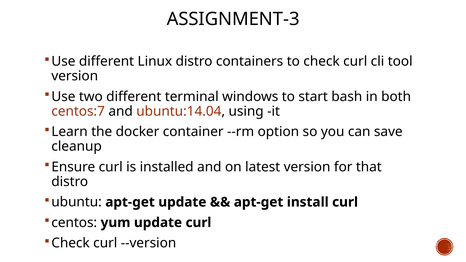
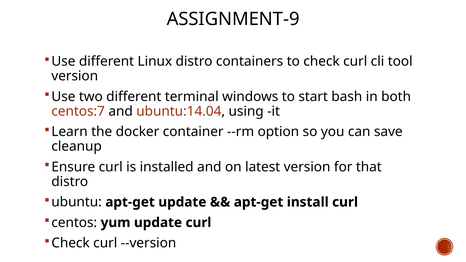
ASSIGNMENT-3: ASSIGNMENT-3 -> ASSIGNMENT-9 (233, 19)
